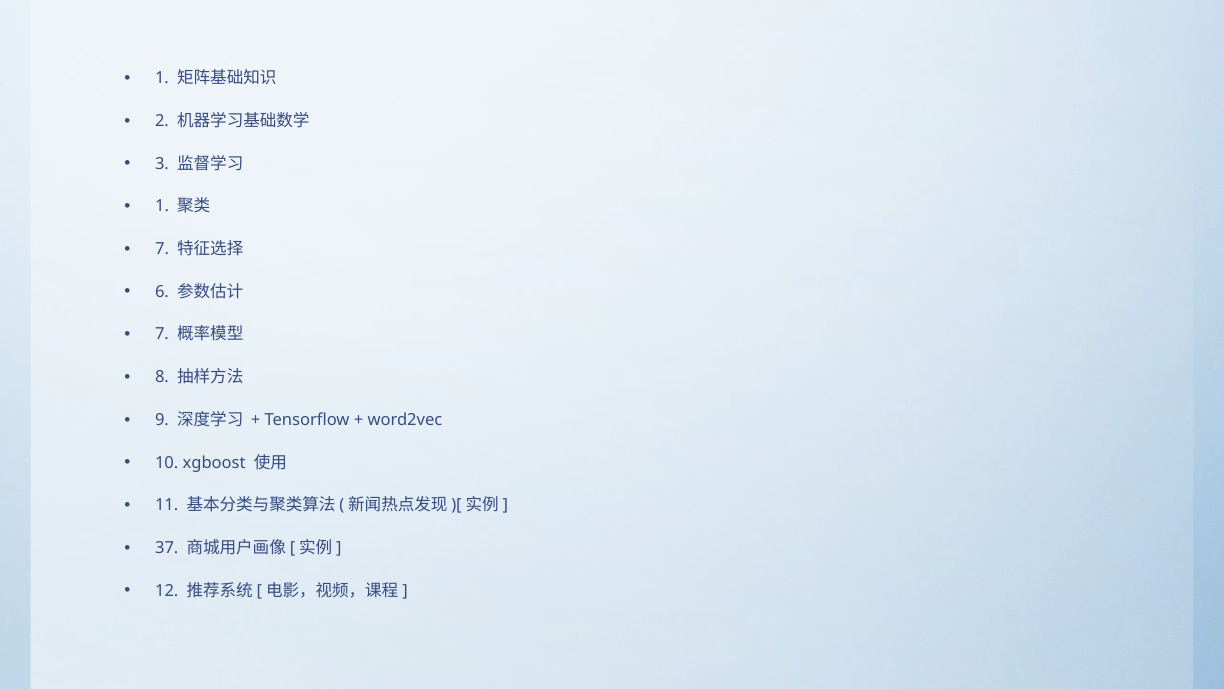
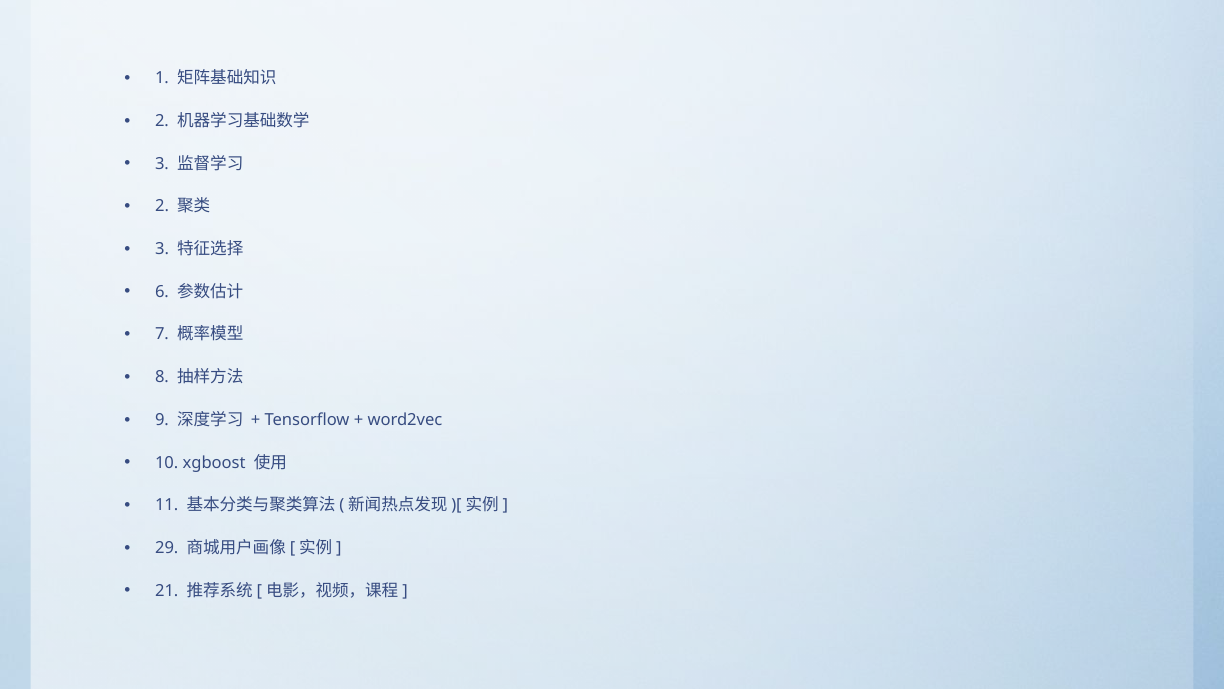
1: 1 -> 2 (162, 206)
7: 7 -> 3 (162, 249)
37: 37 -> 29 (167, 548)
12: 12 -> 21 (167, 590)
